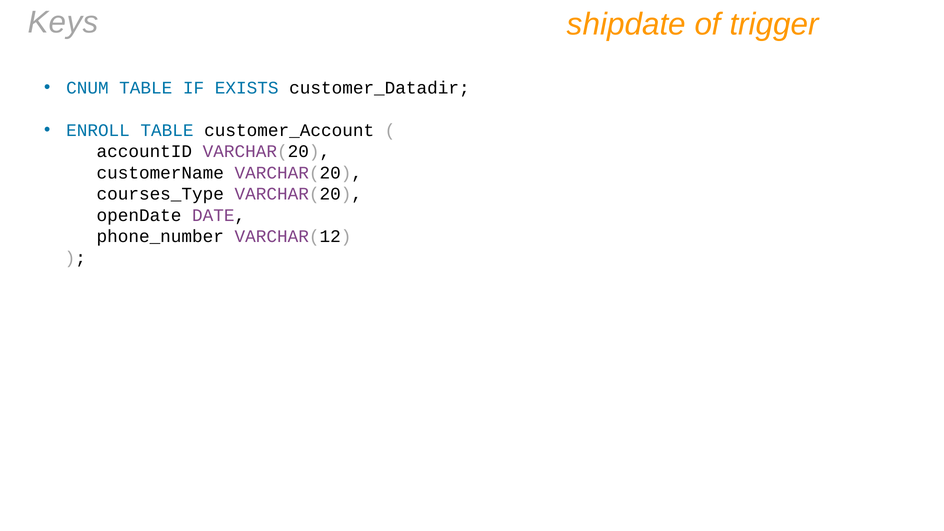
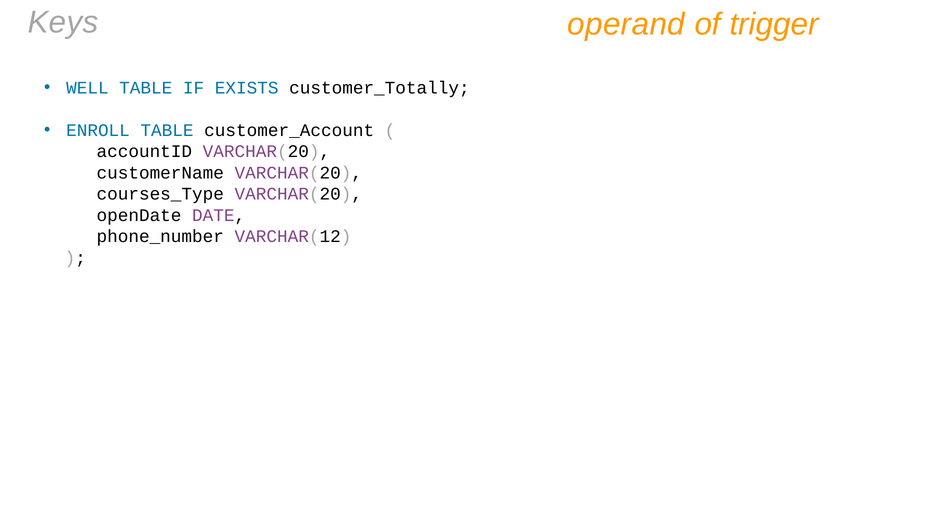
shipdate: shipdate -> operand (626, 25)
CNUM: CNUM -> WELL (87, 88)
customer_Datadir: customer_Datadir -> customer_Totally (379, 88)
